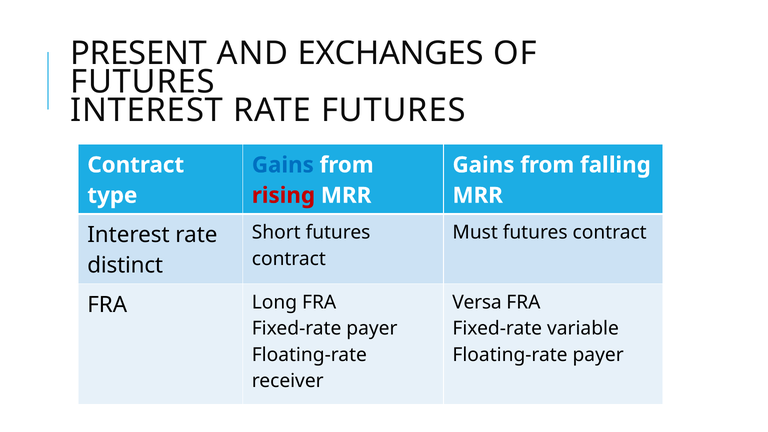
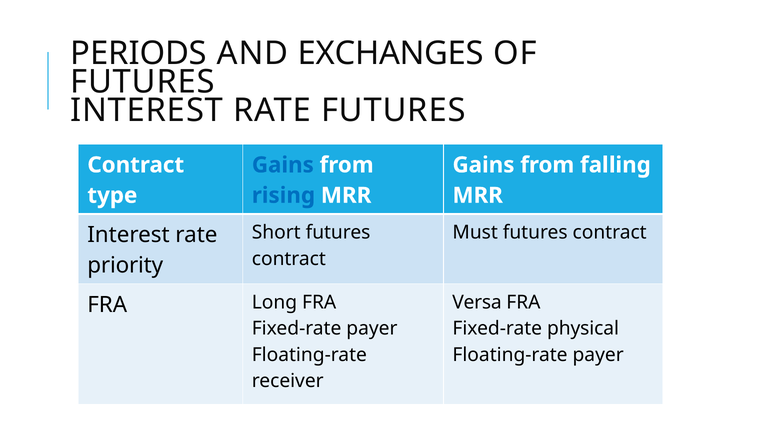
PRESENT: PRESENT -> PERIODS (139, 53)
rising colour: red -> blue (283, 195)
distinct: distinct -> priority (125, 265)
variable: variable -> physical (583, 329)
